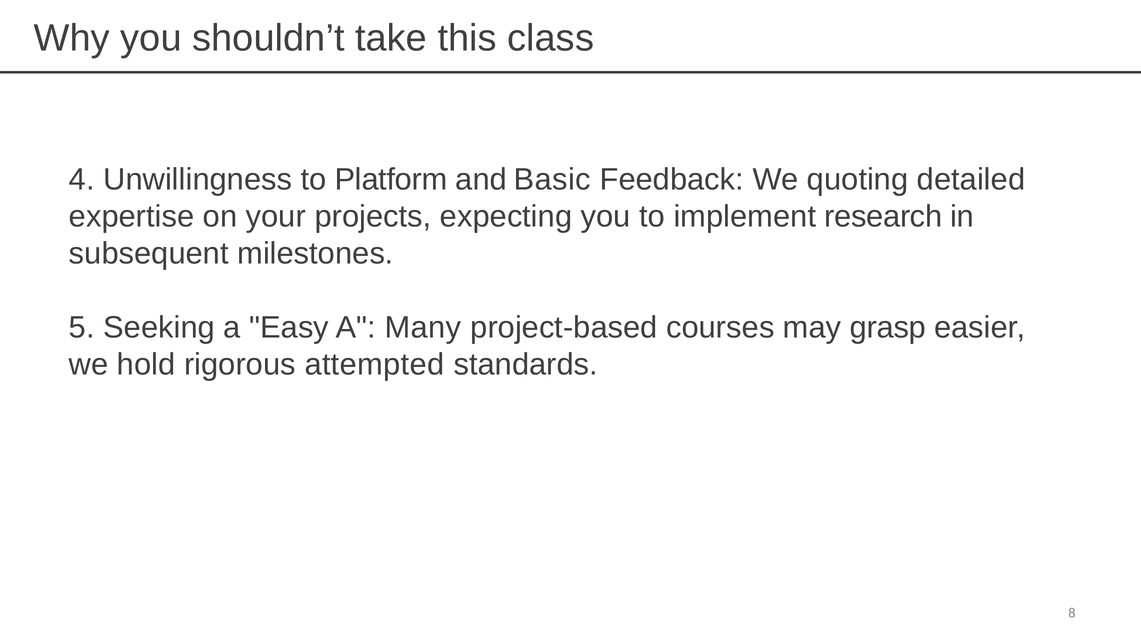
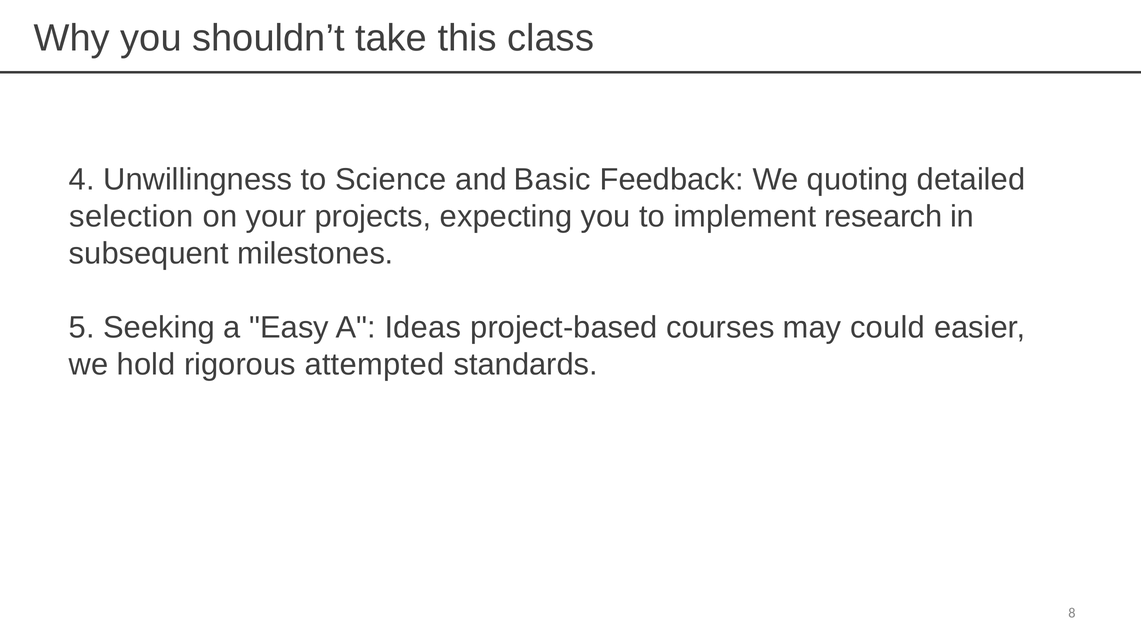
Platform: Platform -> Science (391, 179)
expertise: expertise -> selection (131, 216)
Many: Many -> Ideas (423, 328)
grasp: grasp -> could (888, 328)
